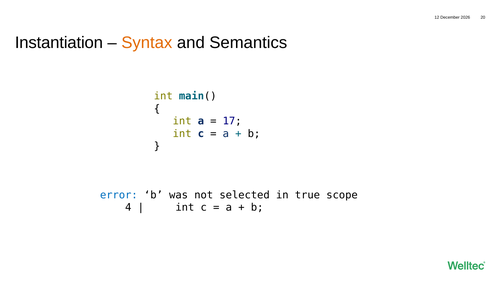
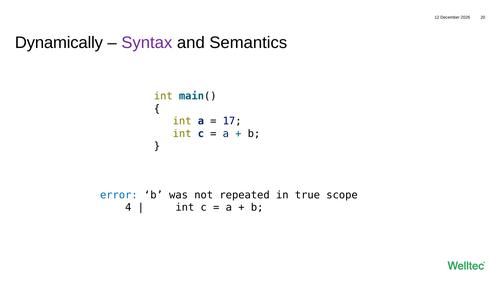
Instantiation: Instantiation -> Dynamically (59, 43)
Syntax colour: orange -> purple (147, 43)
selected: selected -> repeated (245, 195)
